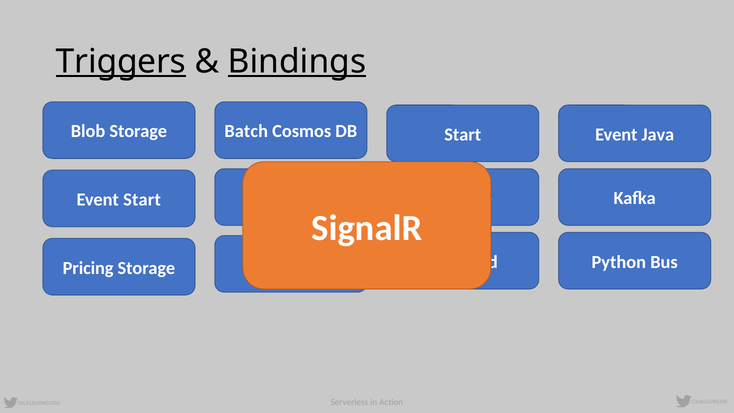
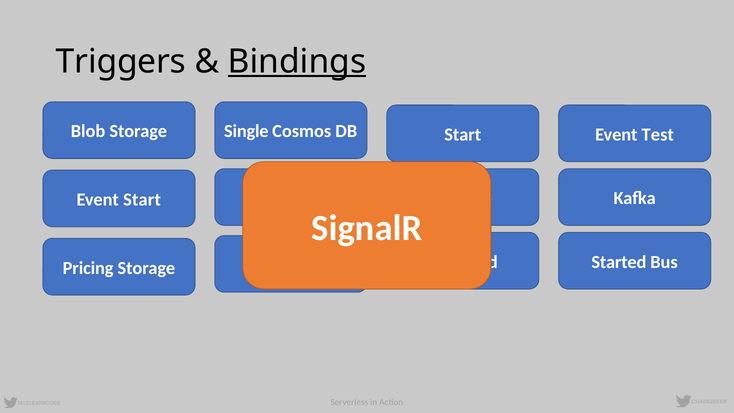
Triggers underline: present -> none (121, 62)
Batch: Batch -> Single (246, 131)
Java: Java -> Test (658, 135)
Python: Python -> Started (619, 262)
